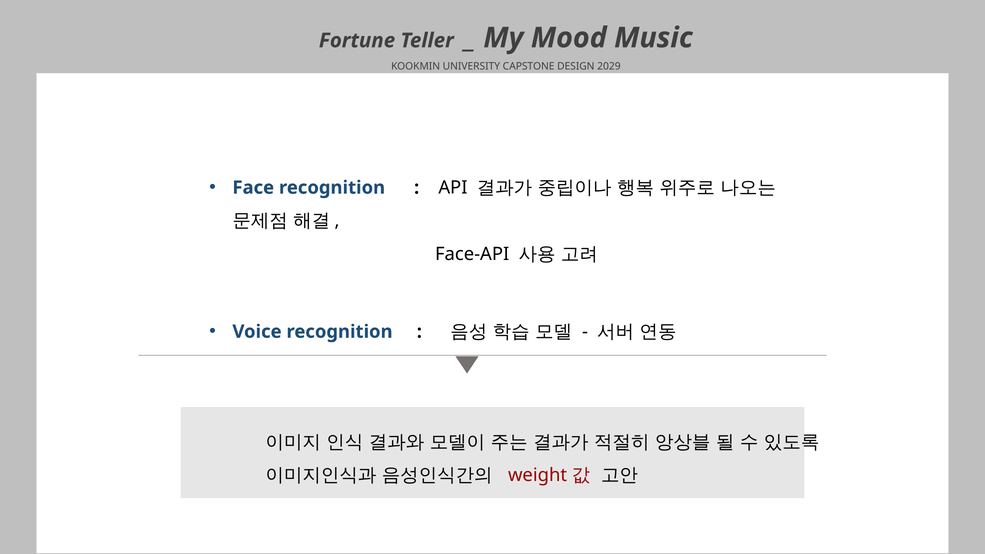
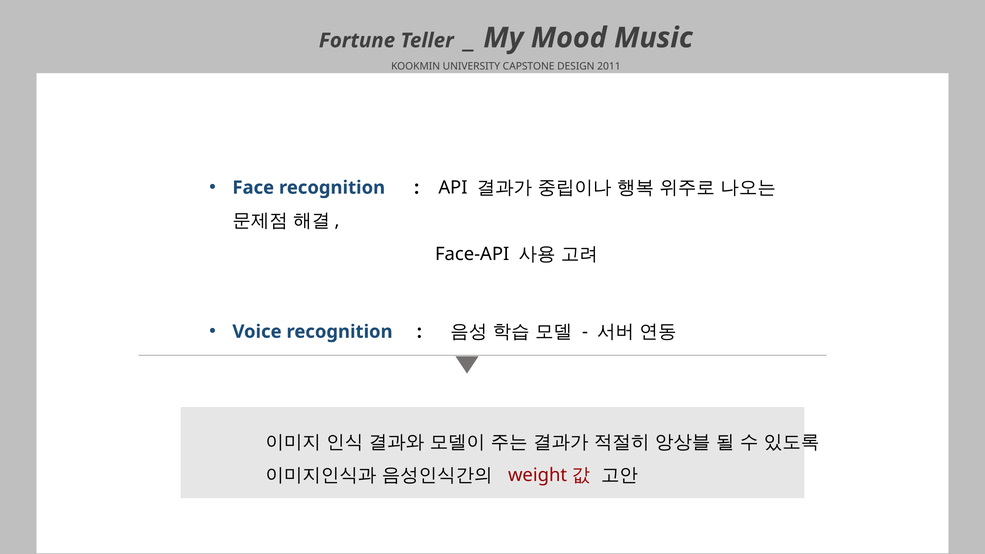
2029: 2029 -> 2011 (609, 66)
